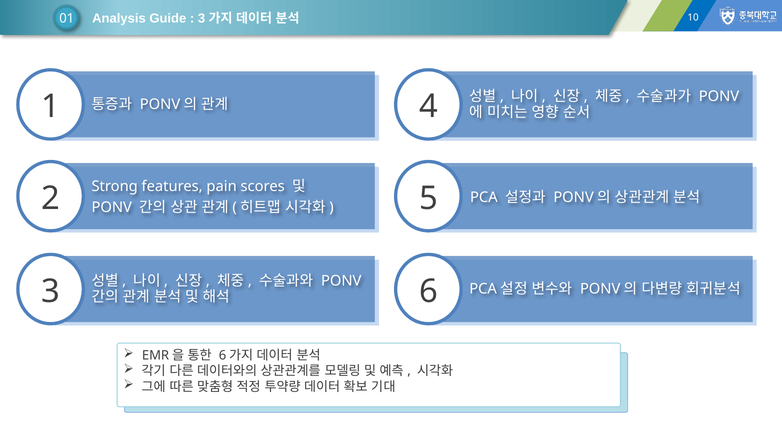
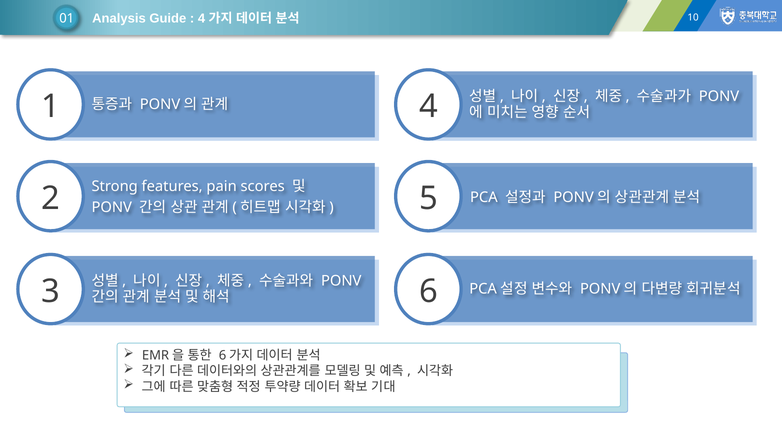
3: 3 -> 4 (202, 19)
